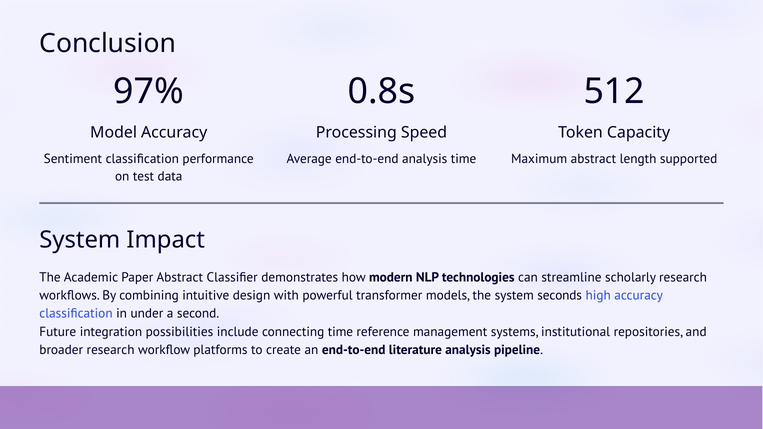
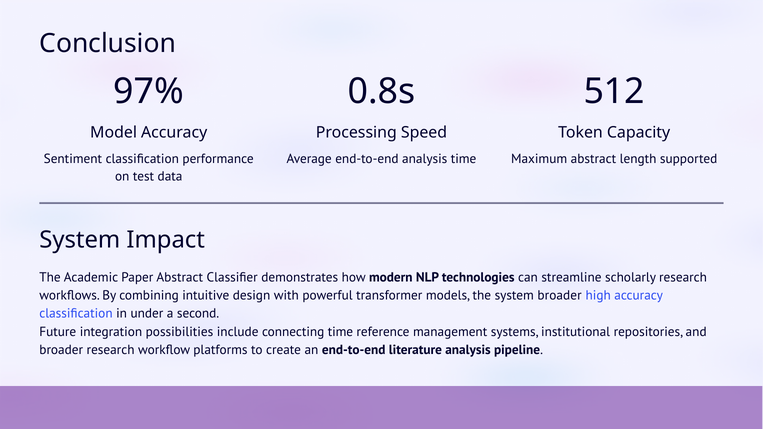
system seconds: seconds -> broader (560, 295)
